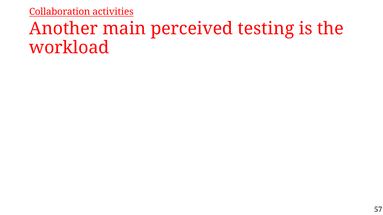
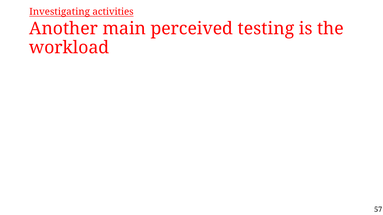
Collaboration: Collaboration -> Investigating (60, 12)
